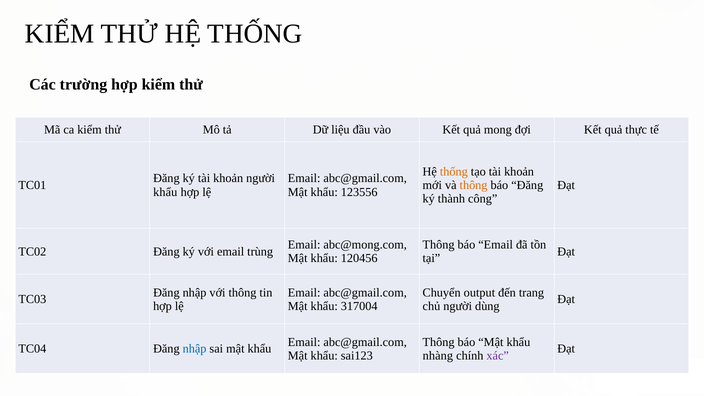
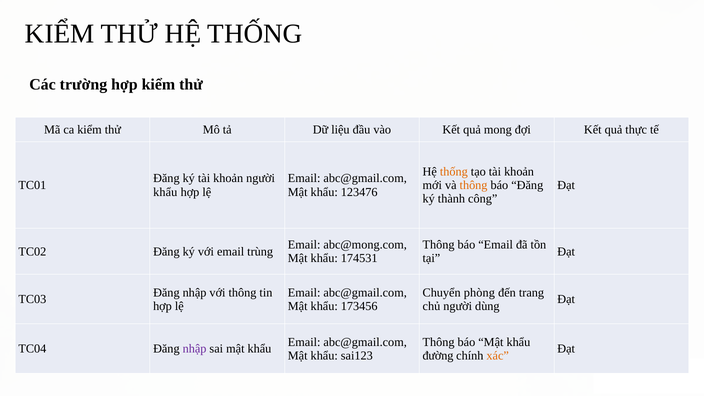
123556: 123556 -> 123476 (359, 192)
120456: 120456 -> 174531 (359, 258)
output: output -> phòng (479, 293)
317004: 317004 -> 173456 (359, 306)
nhập colour: blue -> purple (195, 349)
nhàng: nhàng -> đường (438, 356)
xác colour: purple -> orange (498, 356)
